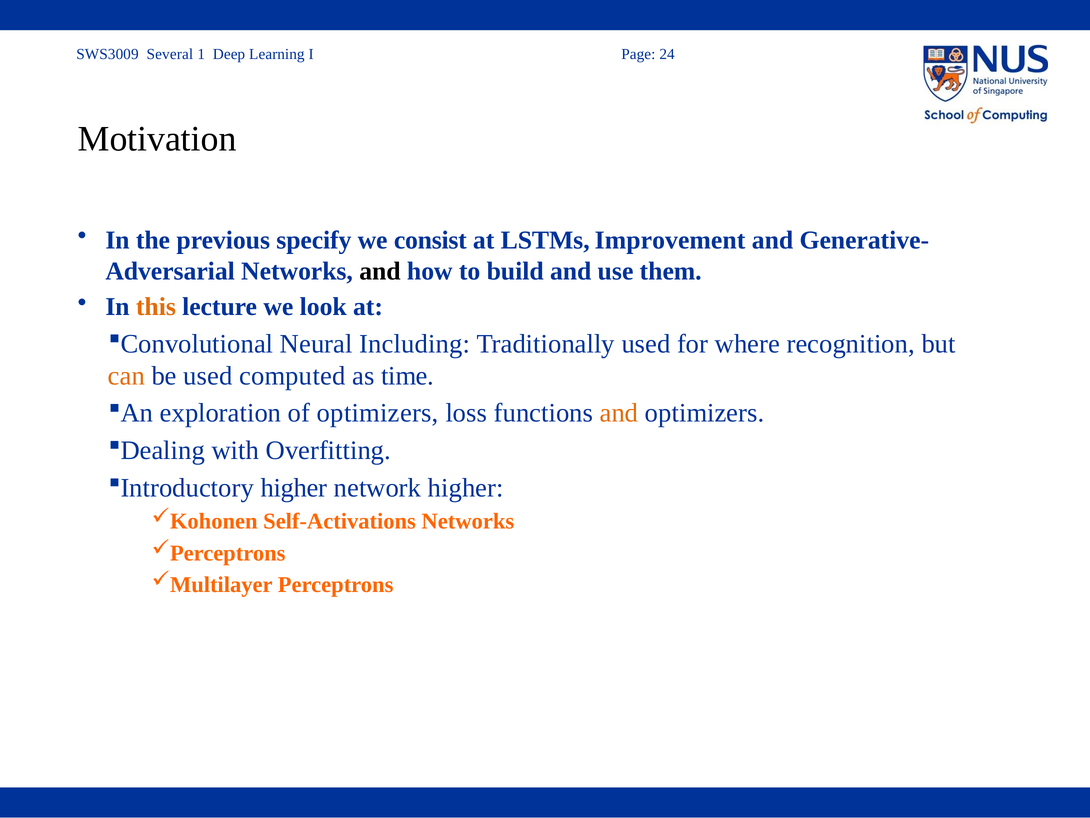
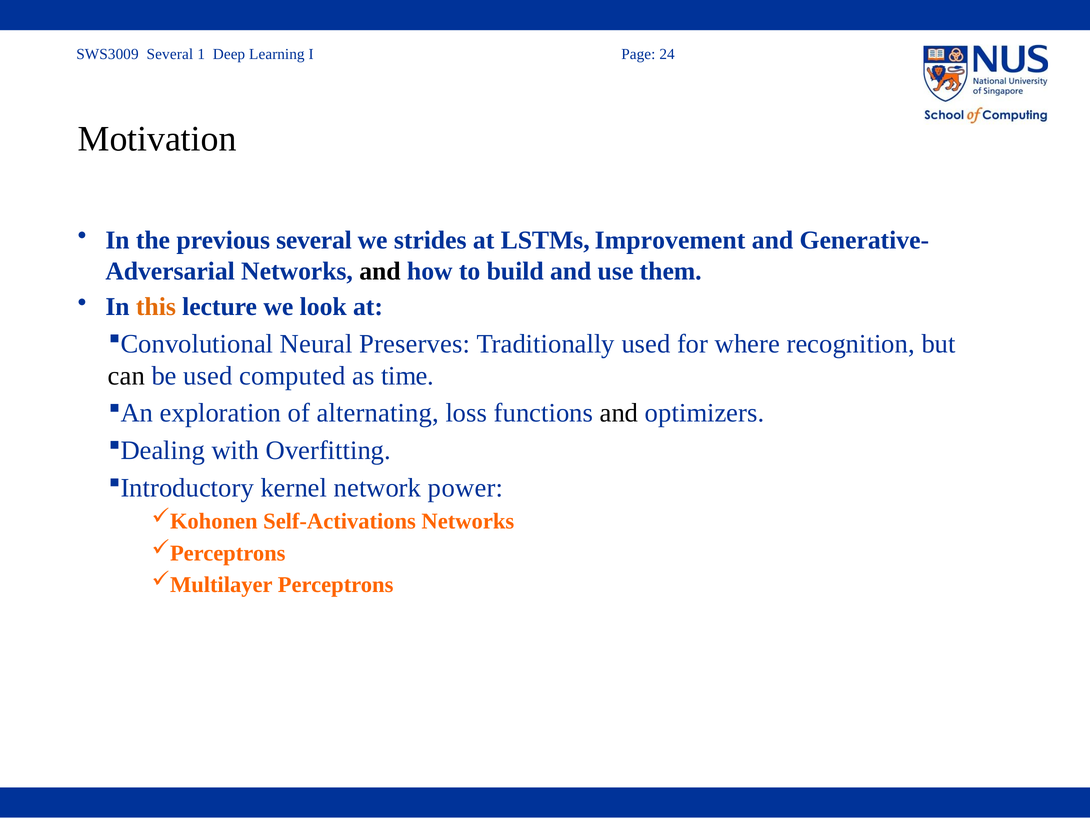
previous specify: specify -> several (314, 240)
consist: consist -> strides (430, 240)
Including: Including -> Preserves (415, 344)
can colour: orange -> black (126, 376)
of optimizers: optimizers -> alternating (378, 413)
and colour: orange -> black (619, 413)
higher: higher -> kernel (294, 487)
network higher: higher -> power (466, 487)
